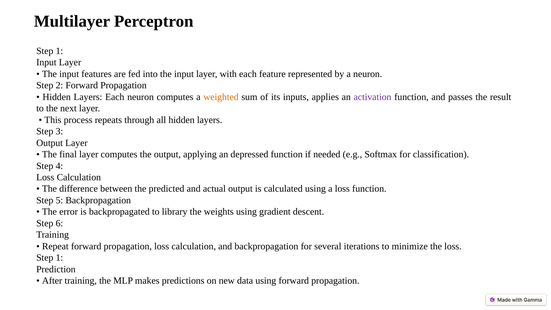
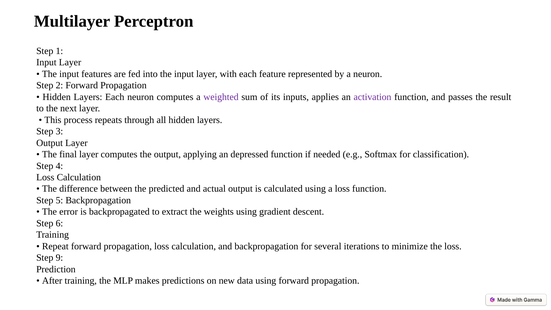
weighted colour: orange -> purple (221, 97)
library: library -> extract (175, 212)
1: 1 -> 9 (59, 258)
